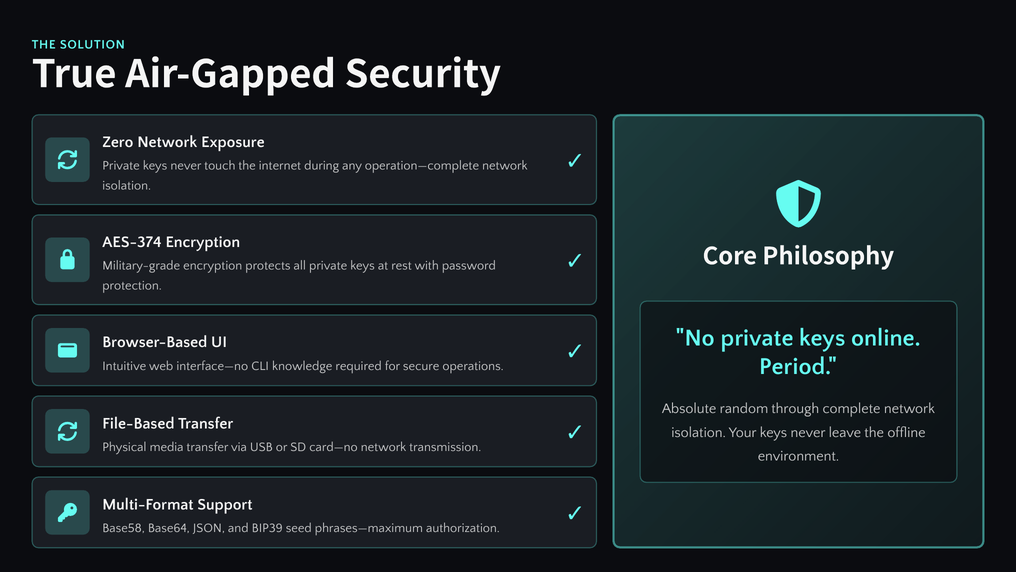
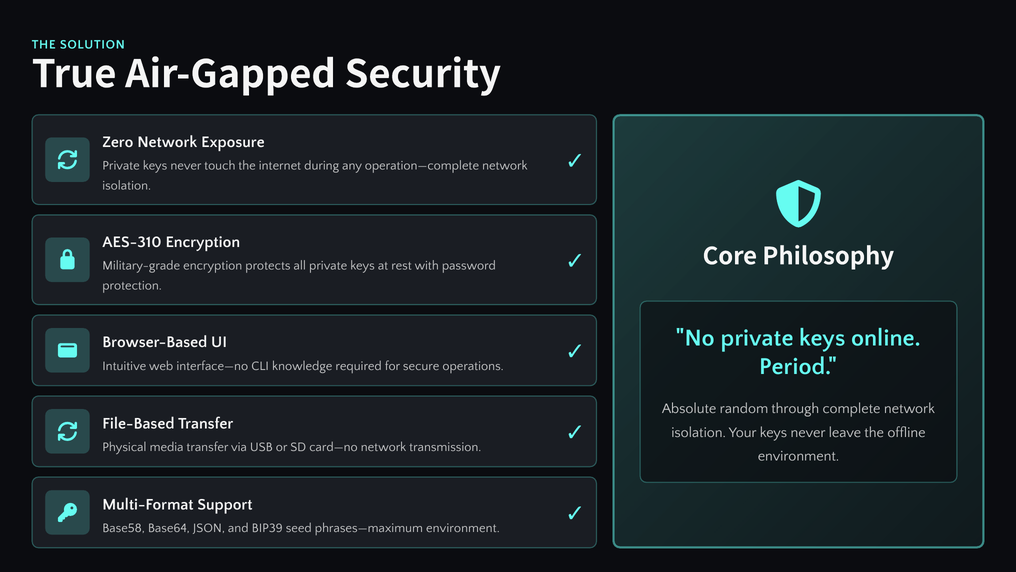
AES-374: AES-374 -> AES-310 (132, 242)
phrases—maximum authorization: authorization -> environment (463, 528)
